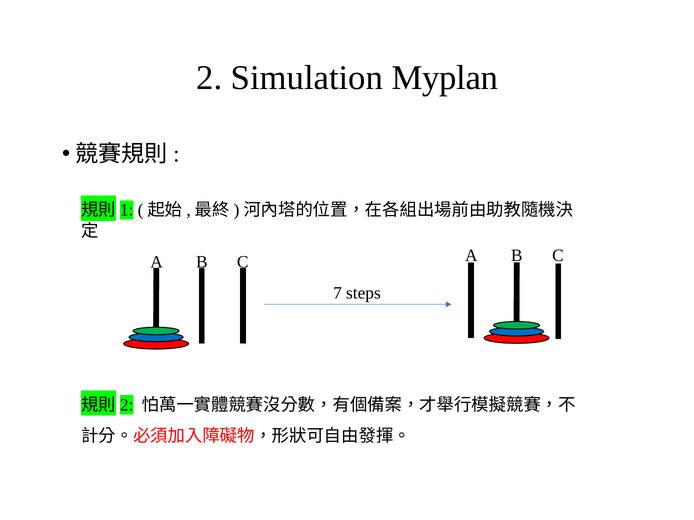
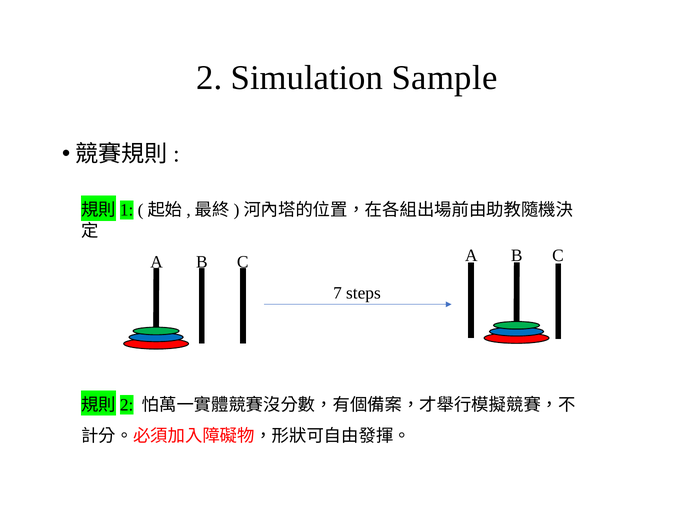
Myplan: Myplan -> Sample (445, 78)
